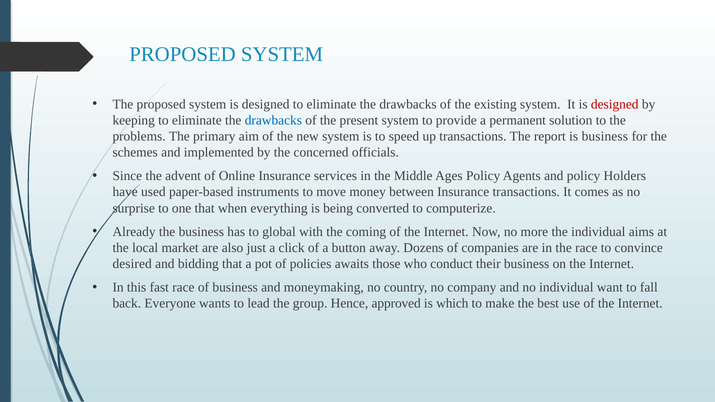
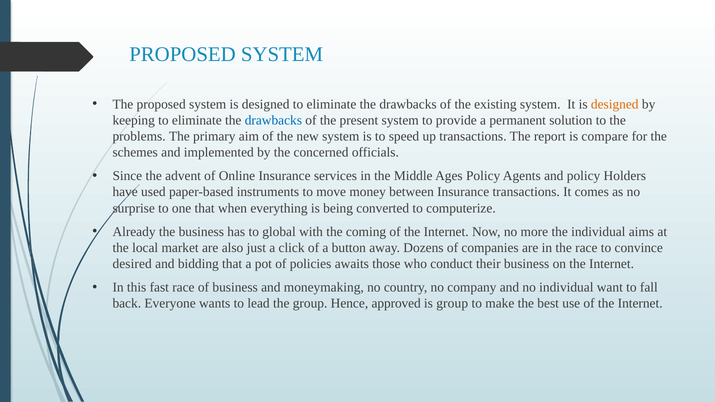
designed colour: red -> orange (615, 104)
is business: business -> compare (605, 136)
is which: which -> group (452, 304)
